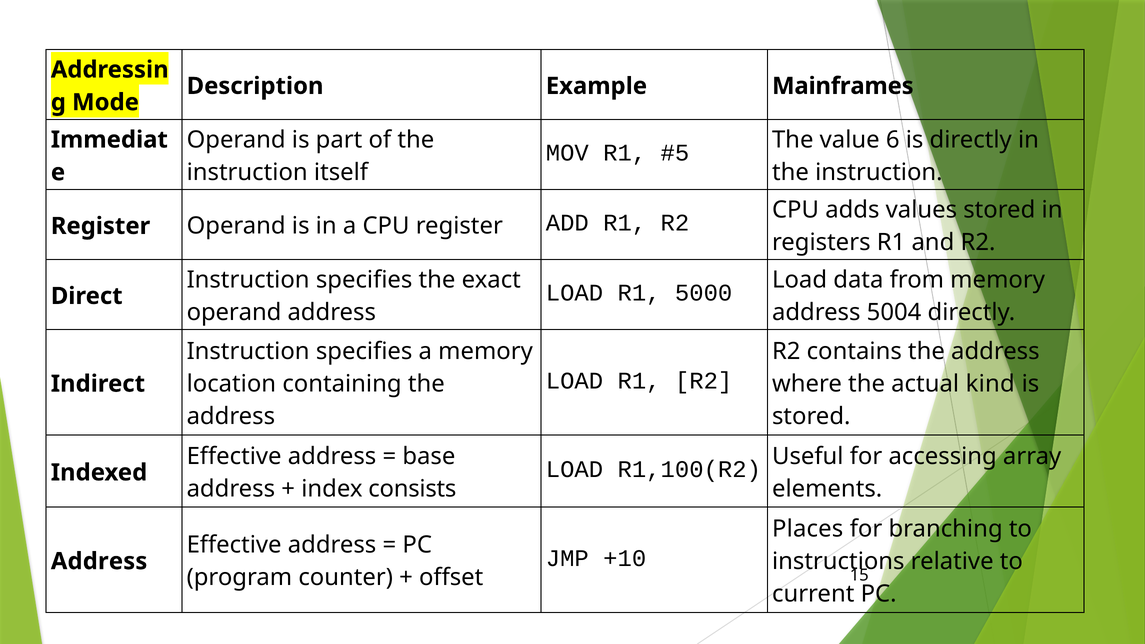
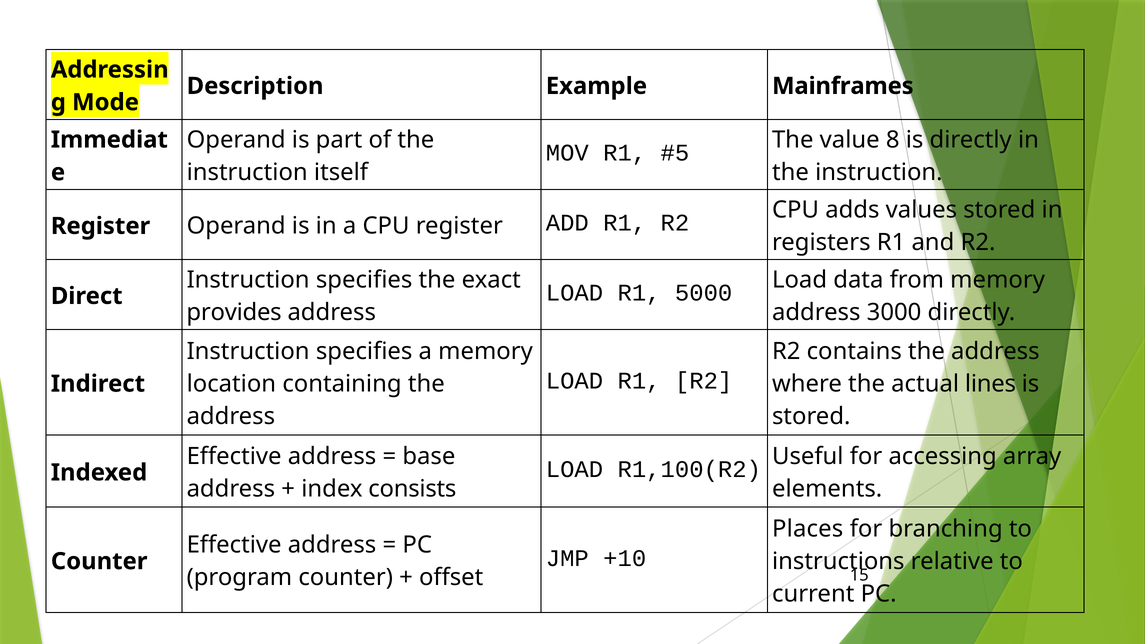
6: 6 -> 8 (893, 140)
operand: operand -> provides (234, 312)
5004: 5004 -> 3000 (894, 312)
kind: kind -> lines (990, 384)
Address: Address -> Counter (99, 561)
